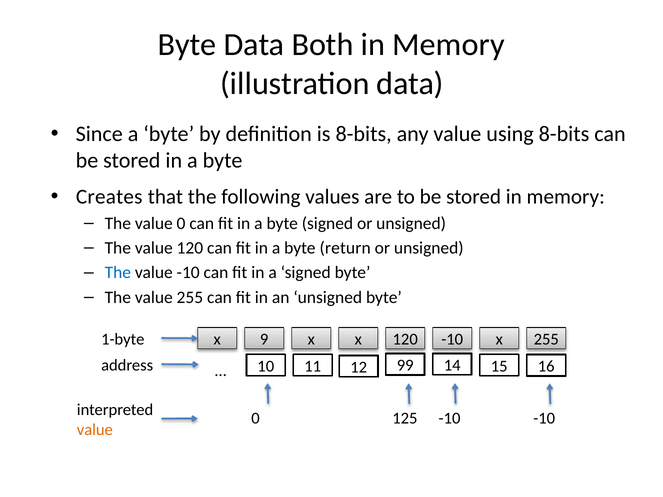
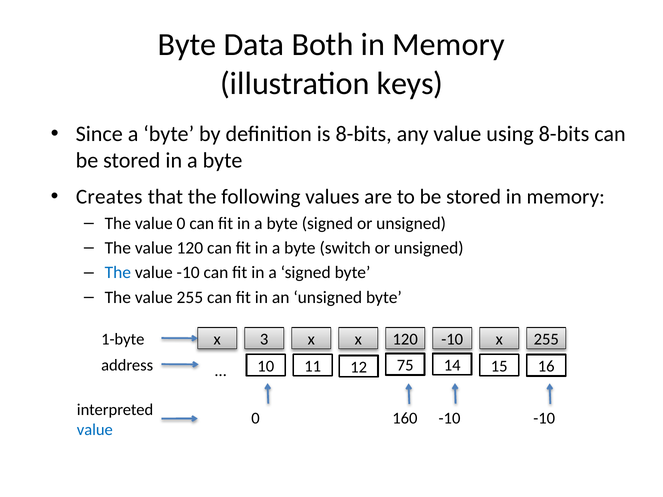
illustration data: data -> keys (410, 83)
return: return -> switch (345, 248)
9: 9 -> 3 (264, 340)
99: 99 -> 75 (405, 366)
125: 125 -> 160 (405, 418)
value colour: orange -> blue (95, 430)
